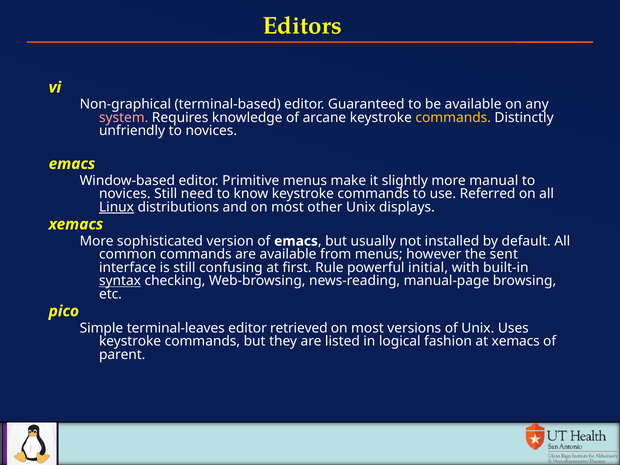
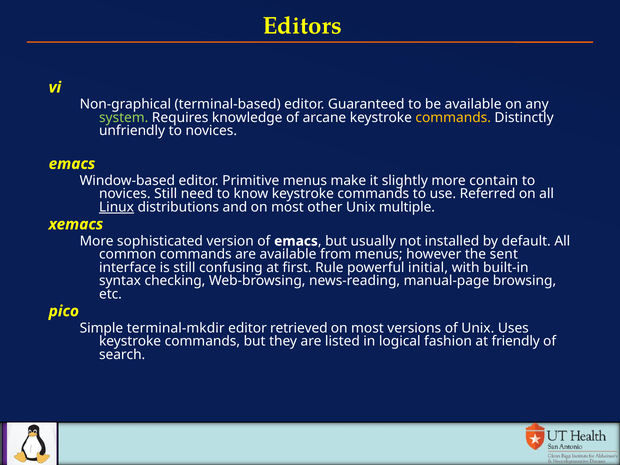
system colour: pink -> light green (124, 118)
manual: manual -> contain (494, 181)
displays: displays -> multiple (407, 207)
syntax underline: present -> none (120, 281)
terminal-leaves: terminal-leaves -> terminal-mkdir (176, 328)
at xemacs: xemacs -> friendly (516, 341)
parent: parent -> search (122, 354)
